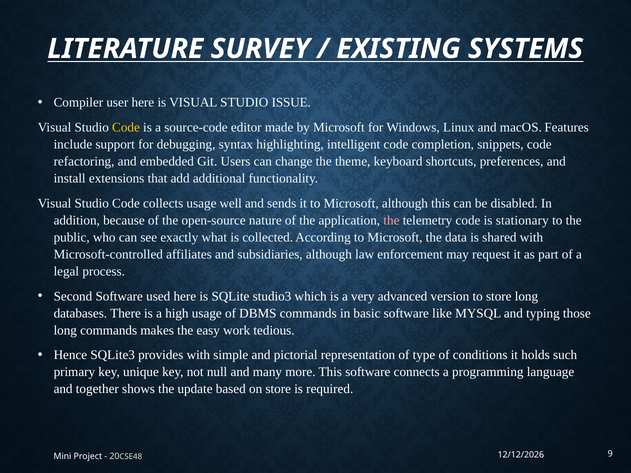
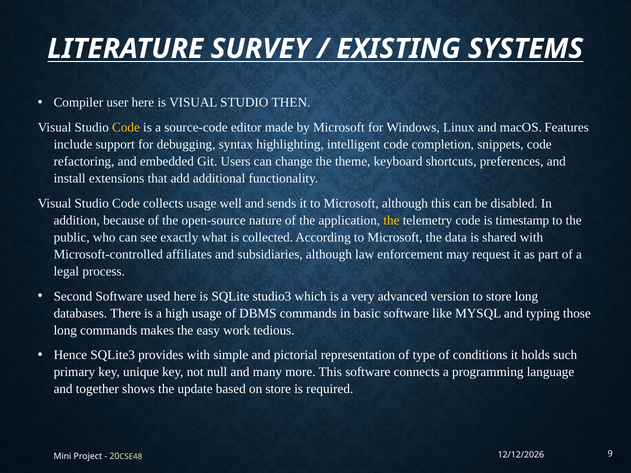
ISSUE: ISSUE -> THEN (291, 103)
the colour: pink -> yellow (391, 220)
stationary: stationary -> timestamp (522, 220)
